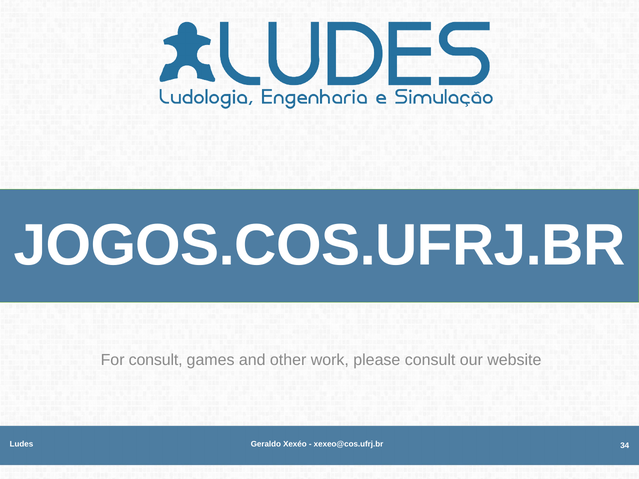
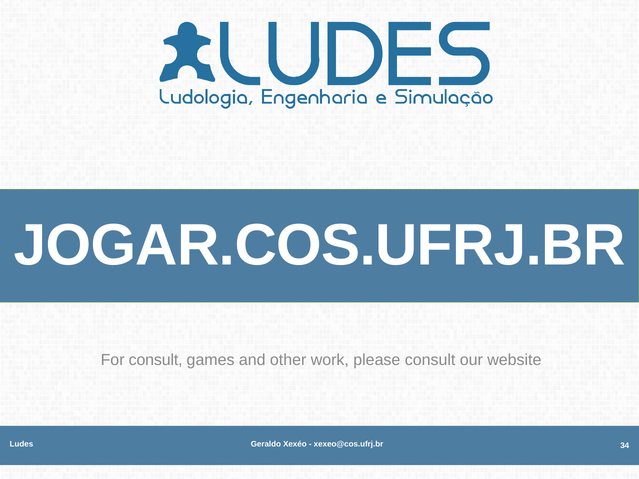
JOGOS.COS.UFRJ.BR: JOGOS.COS.UFRJ.BR -> JOGAR.COS.UFRJ.BR (320, 246)
